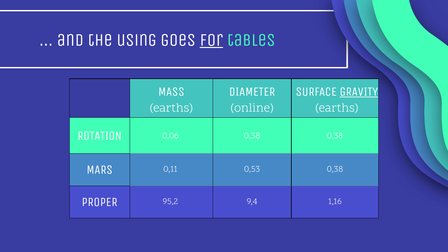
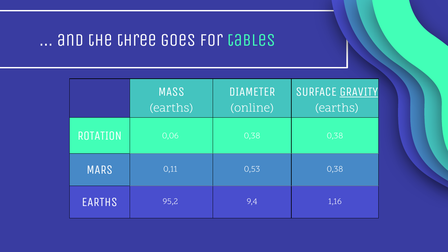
using: using -> three (137, 40)
for underline: present -> none (211, 40)
PROPER: PROPER -> EARTHS (100, 202)
